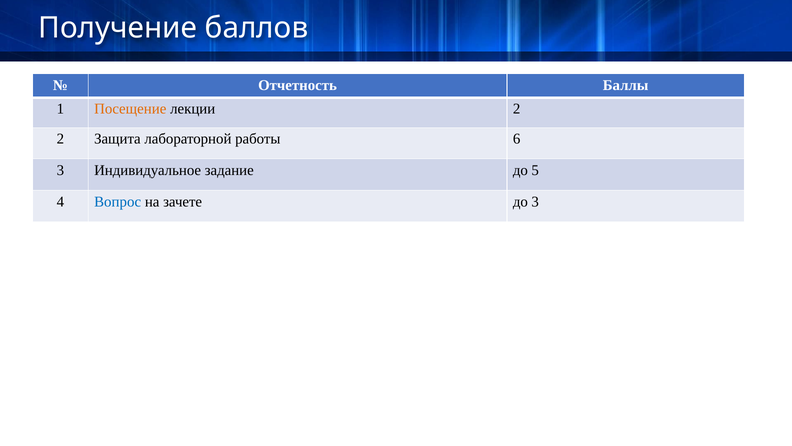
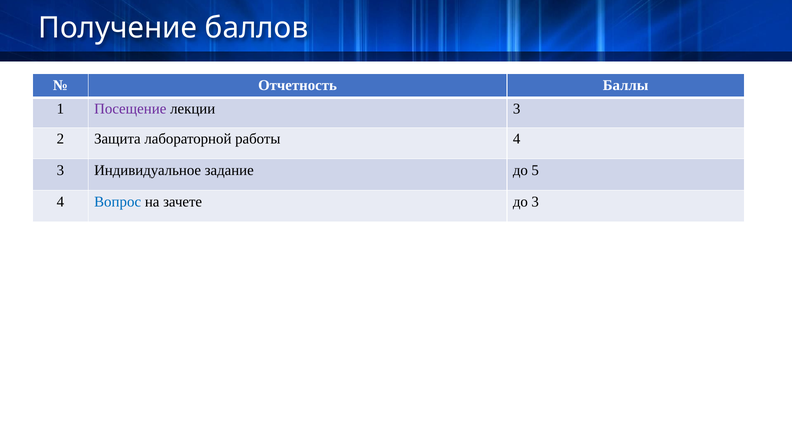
Посещение colour: orange -> purple (130, 109)
лекции 2: 2 -> 3 (517, 109)
работы 6: 6 -> 4 (517, 139)
